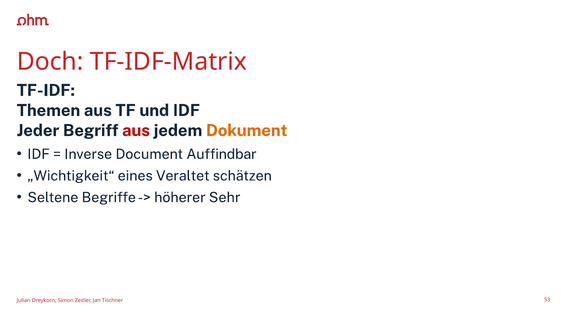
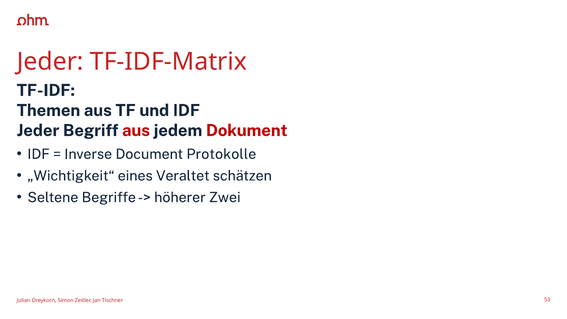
Doch: Doch -> Jeder (50, 62)
Dokument colour: orange -> red (247, 131)
Auffindbar: Auffindbar -> Protokolle (221, 154)
Sehr: Sehr -> Zwei (225, 197)
